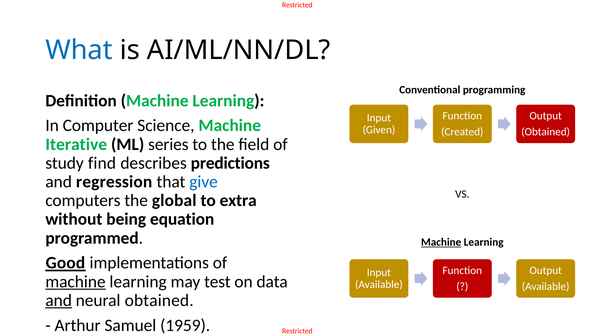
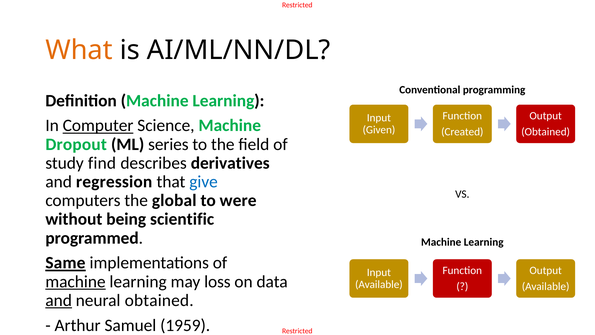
What colour: blue -> orange (79, 50)
Computer underline: none -> present (98, 125)
Iterative: Iterative -> Dropout (76, 144)
predictions: predictions -> derivatives (230, 163)
extra: extra -> were (238, 200)
equation: equation -> scientific (182, 219)
Machine underline: present -> none (441, 242)
Good: Good -> Same (65, 263)
test: test -> loss (217, 281)
